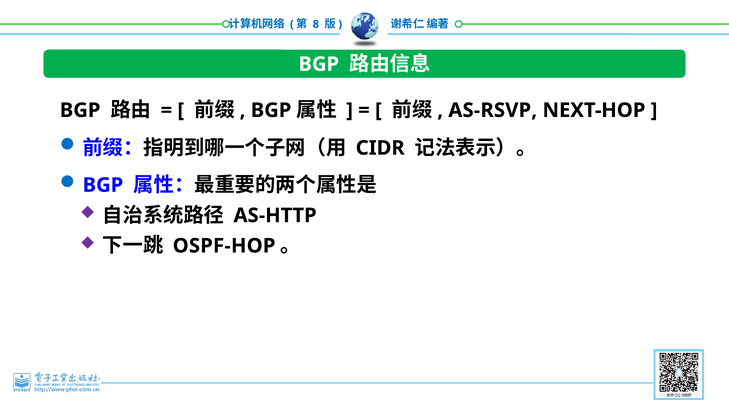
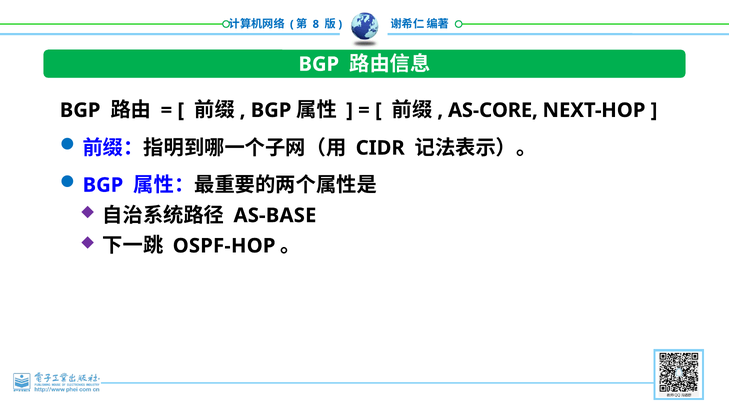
AS-RSVP: AS-RSVP -> AS-CORE (493, 110)
AS-HTTP: AS-HTTP -> AS-BASE (275, 215)
